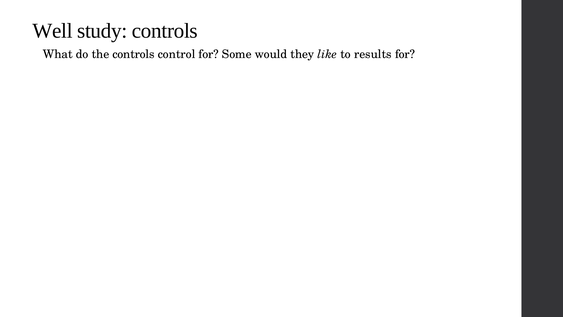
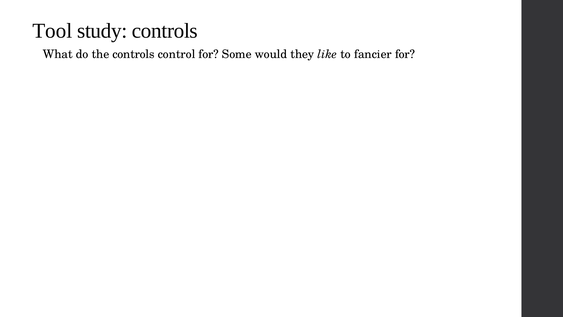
Well: Well -> Tool (52, 31)
results: results -> fancier (373, 54)
